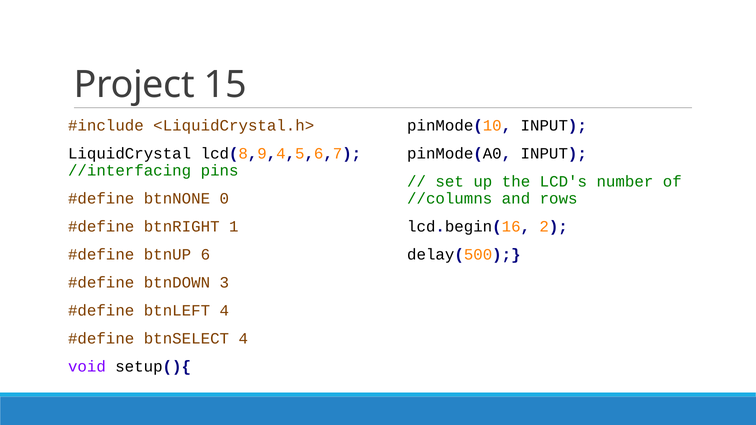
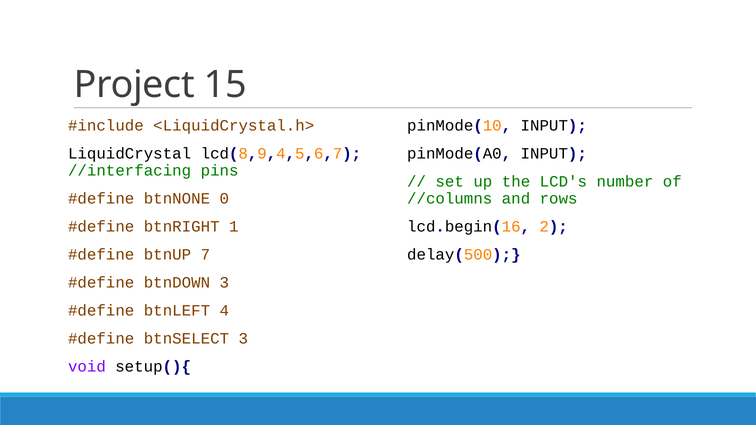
6: 6 -> 7 (205, 255)
btnSELECT 4: 4 -> 3 (243, 339)
